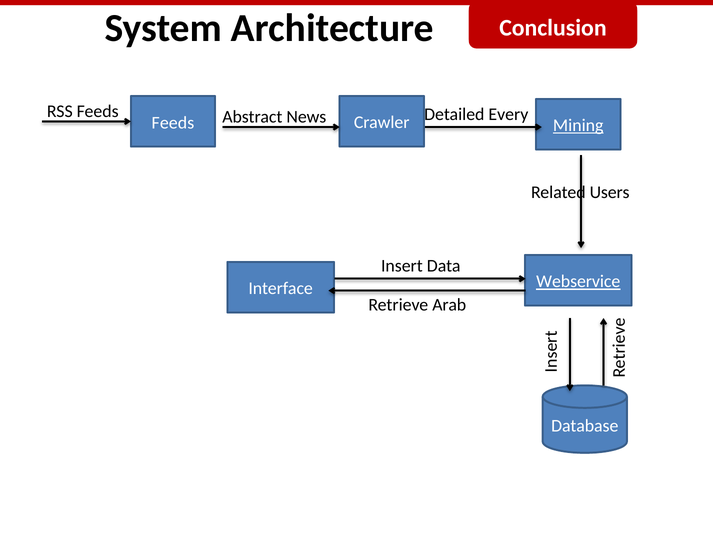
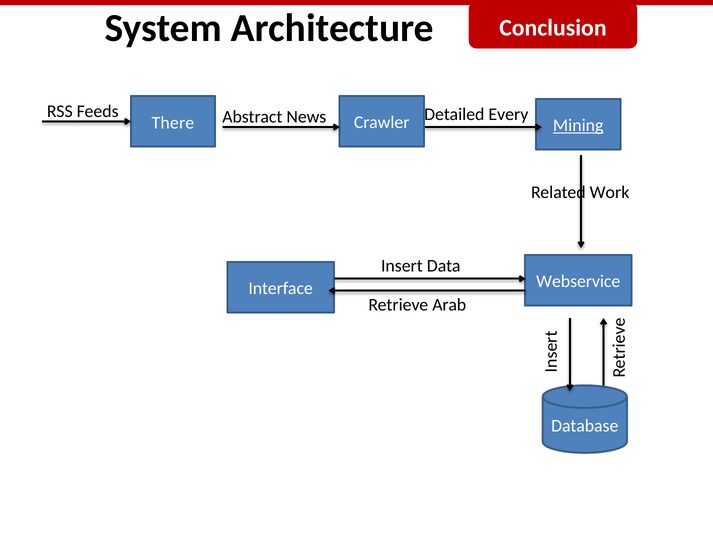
Feeds: Feeds -> There (173, 123)
Users: Users -> Work (610, 192)
Webservice underline: present -> none (578, 281)
